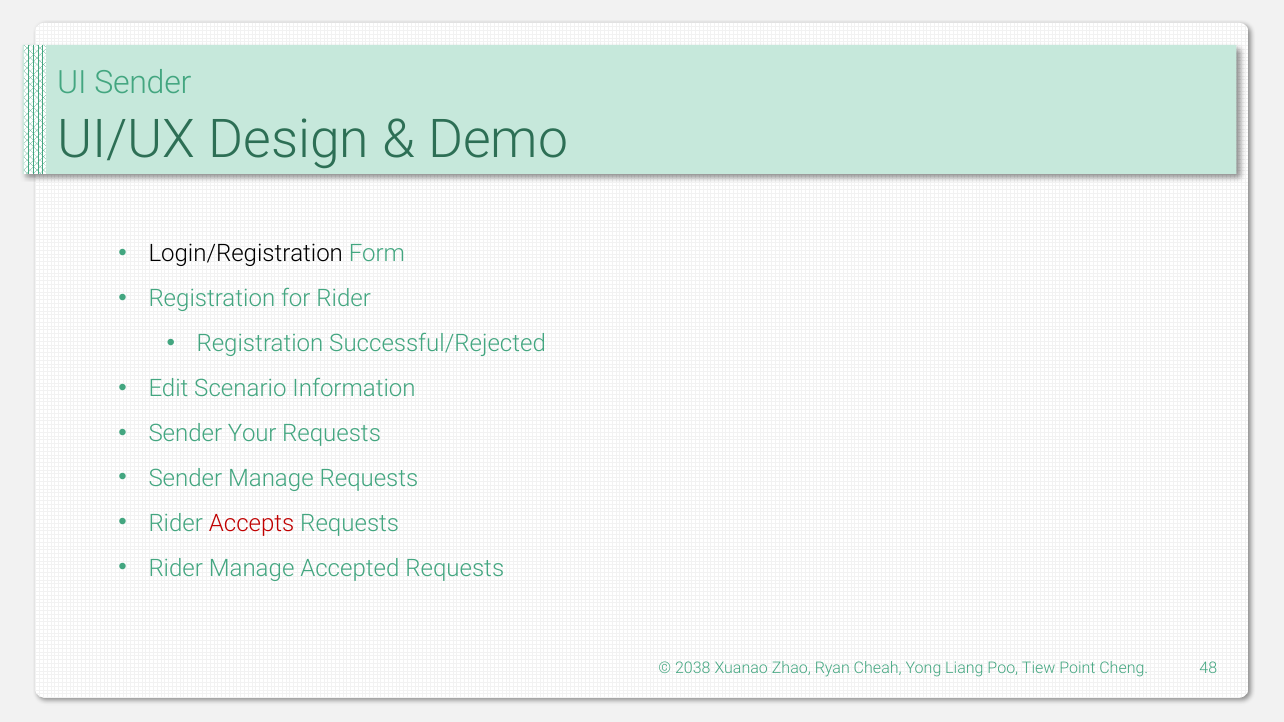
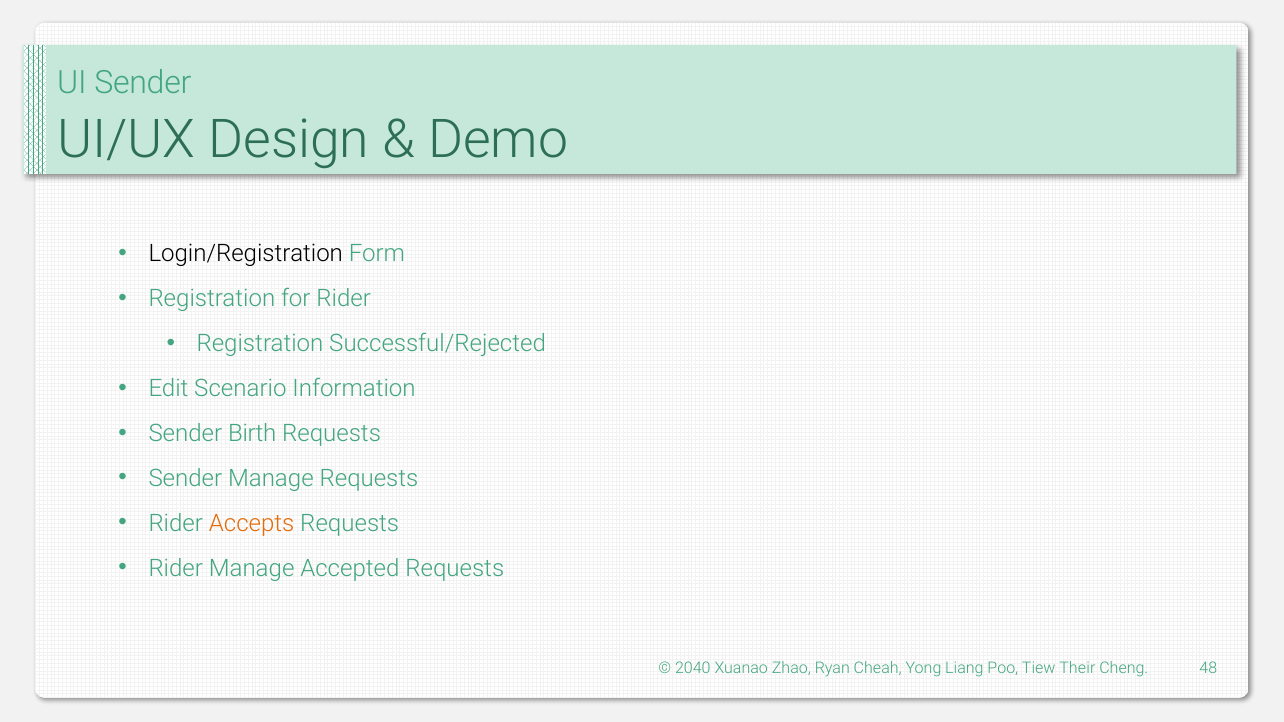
Your: Your -> Birth (252, 434)
Accepts colour: red -> orange (252, 523)
2038: 2038 -> 2040 (693, 669)
Point: Point -> Their (1077, 669)
